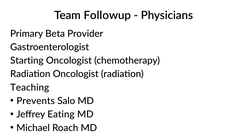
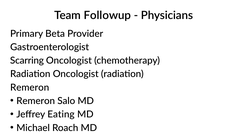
Starting: Starting -> Scarring (27, 61)
Teaching: Teaching -> Remeron (30, 88)
Prevents: Prevents -> Remeron (36, 101)
